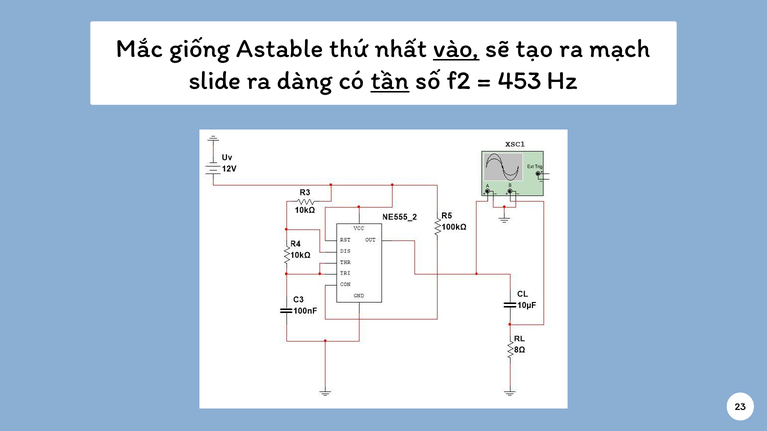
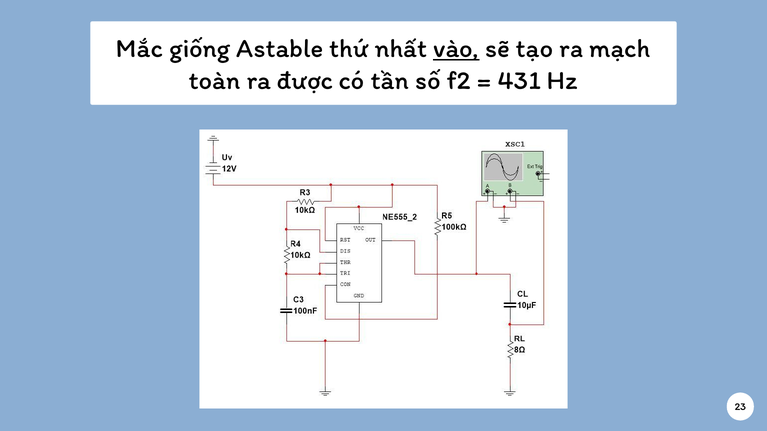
slide: slide -> toàn (215, 80)
dàng: dàng -> được (305, 80)
tần underline: present -> none (390, 80)
453: 453 -> 431 (519, 80)
